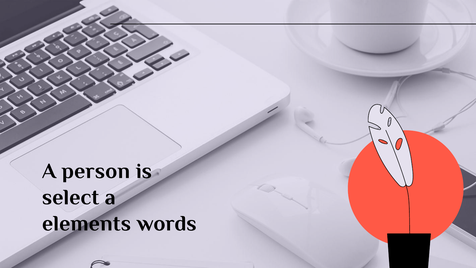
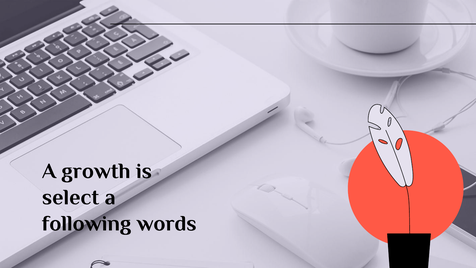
person: person -> growth (96, 171)
elements: elements -> following (87, 223)
